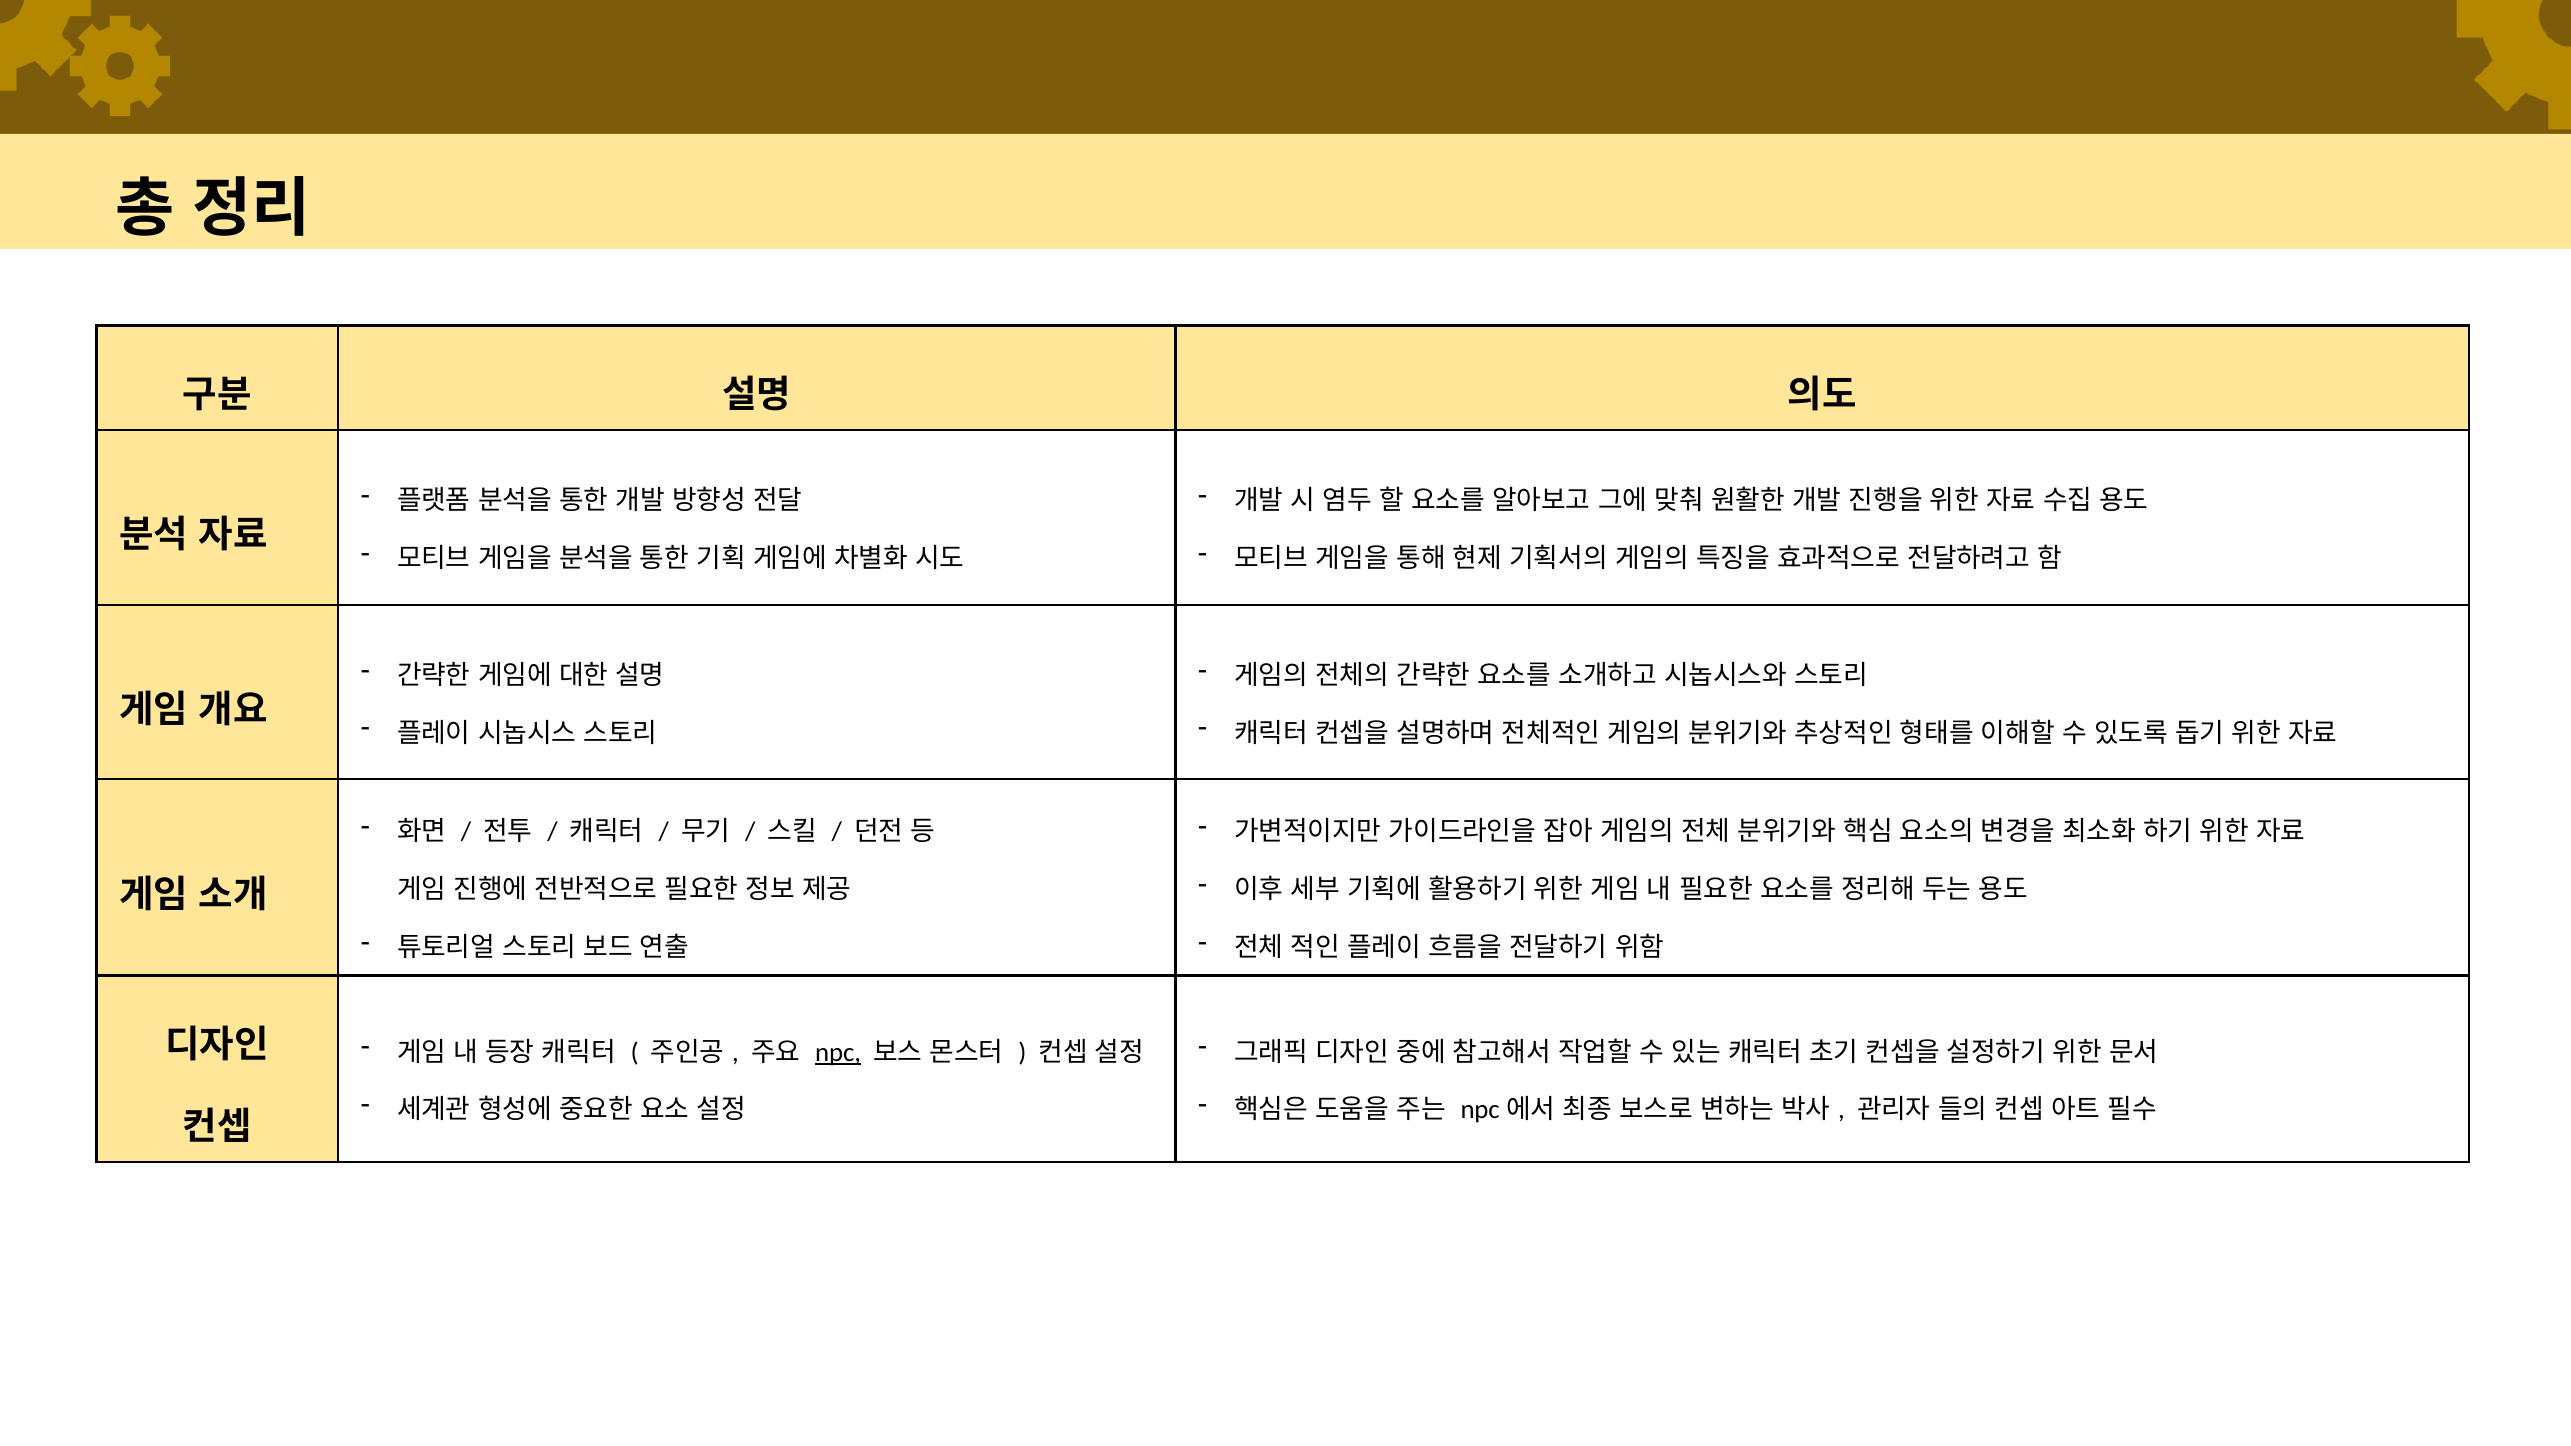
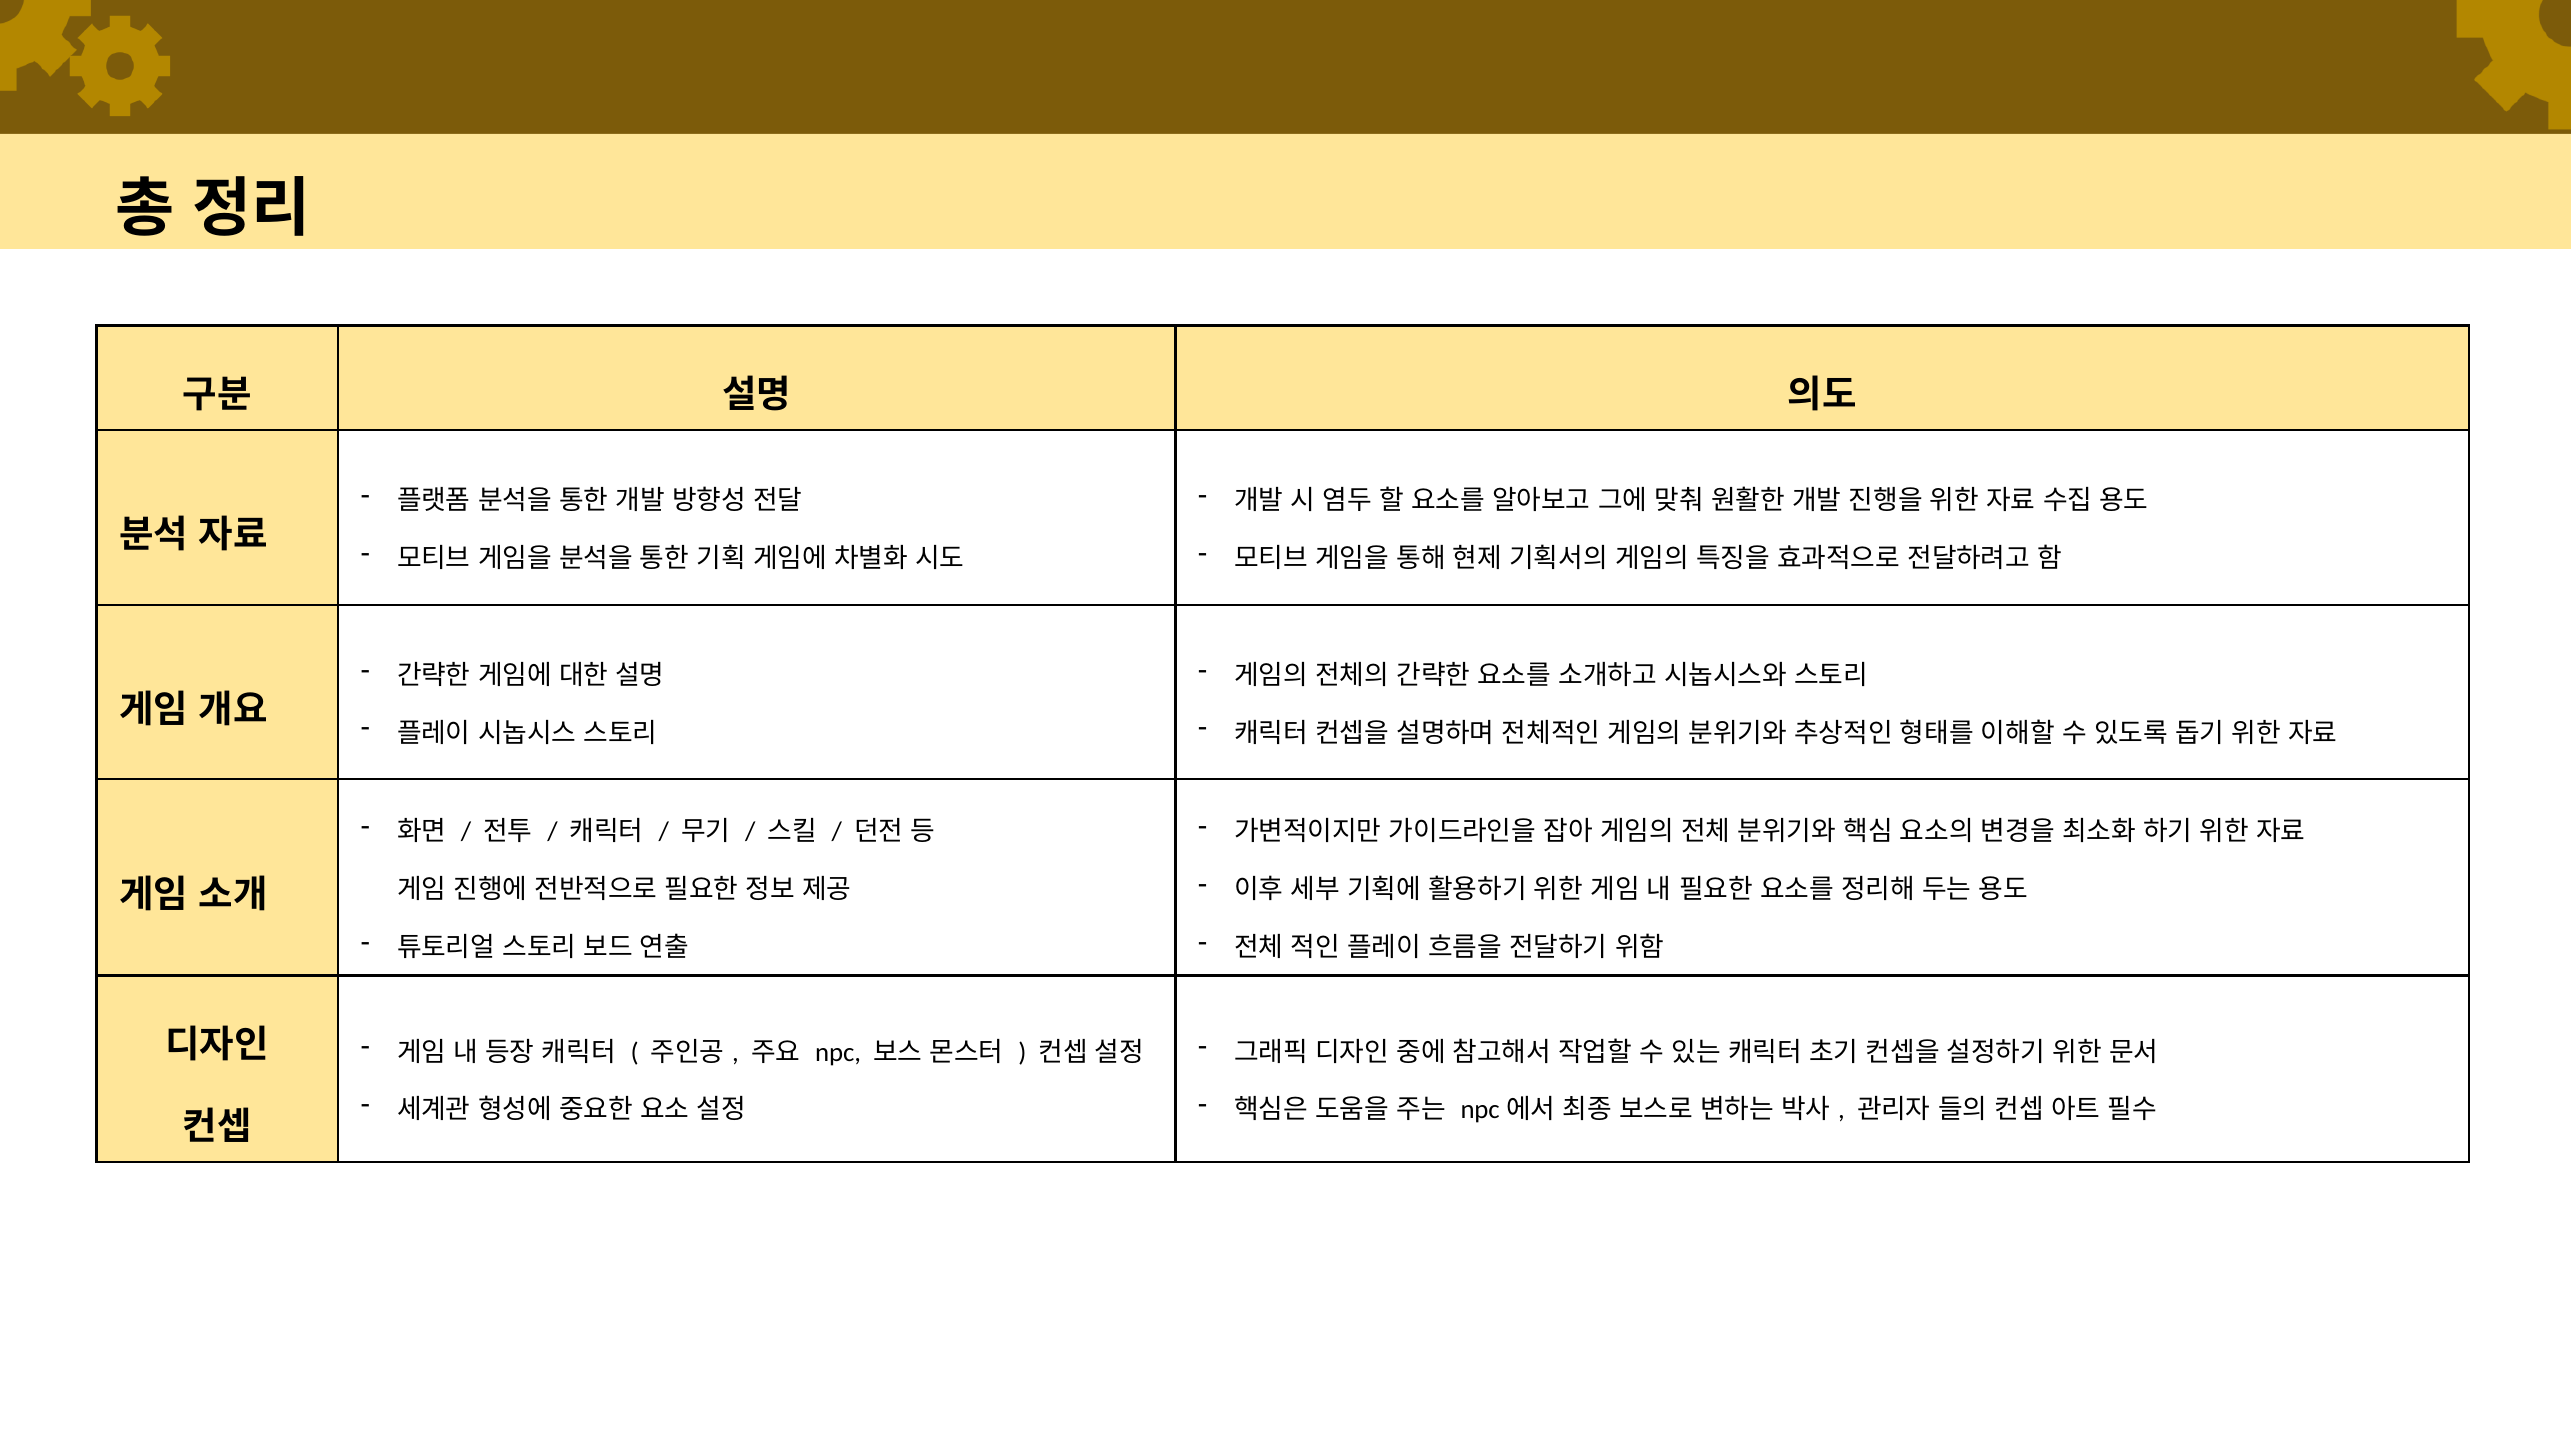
npc underline: present -> none (838, 1052)
